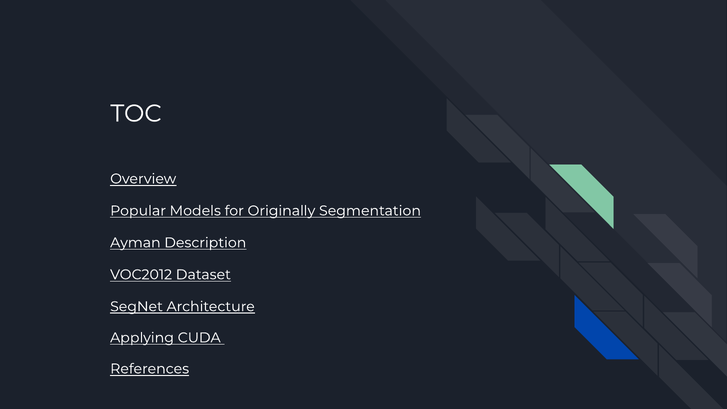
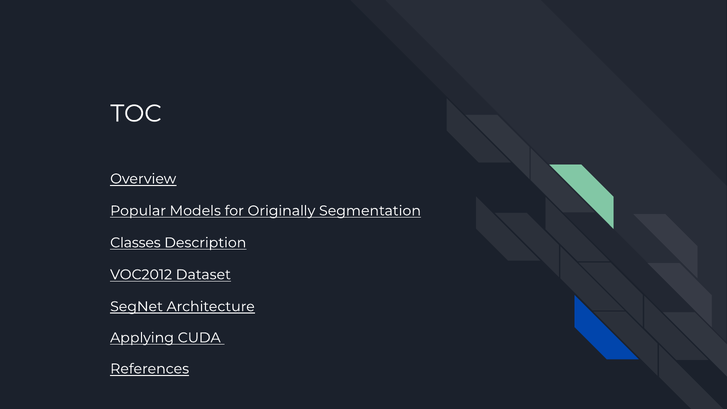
Ayman: Ayman -> Classes (135, 243)
